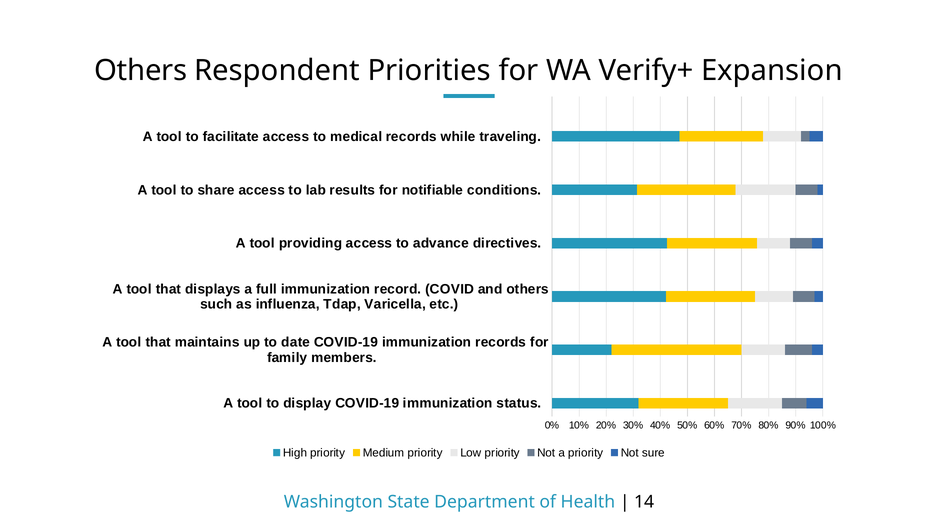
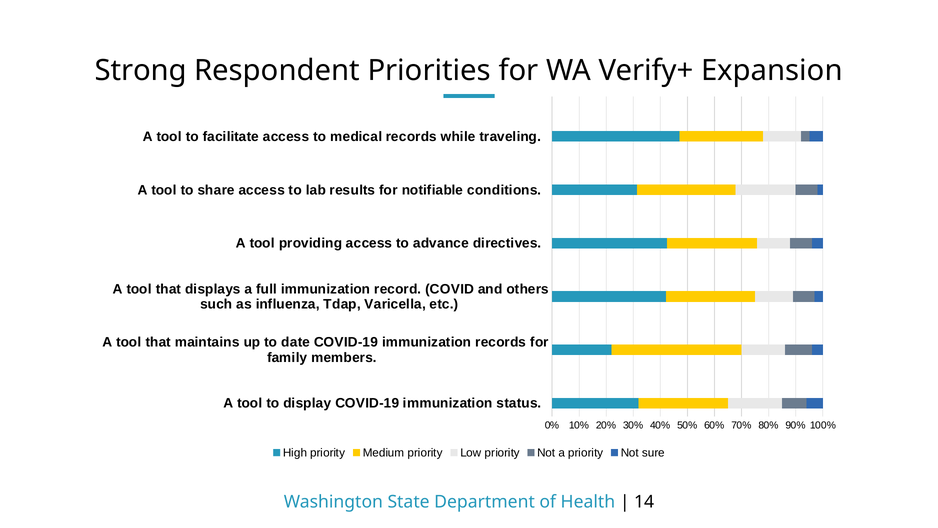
Others: Others -> Strong (141, 71)
